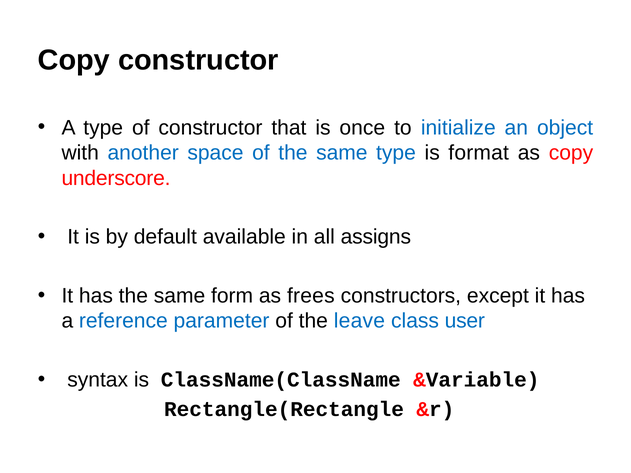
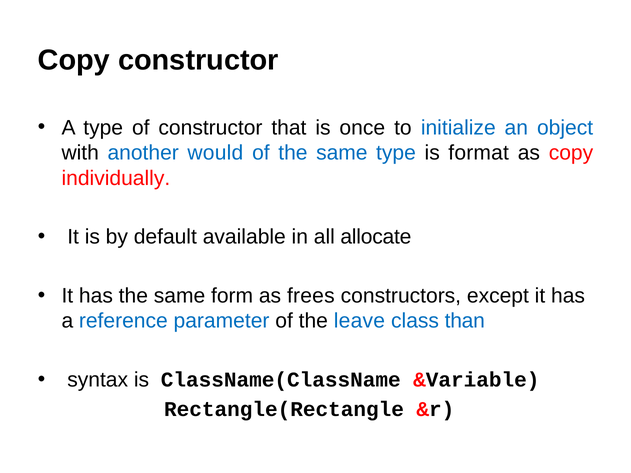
space: space -> would (215, 153)
underscore: underscore -> individually (116, 178)
assigns: assigns -> allocate (376, 237)
user: user -> than (465, 321)
